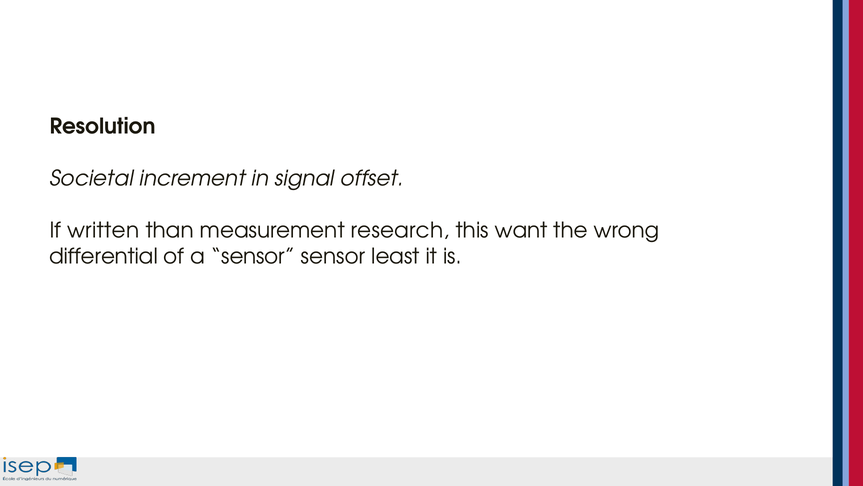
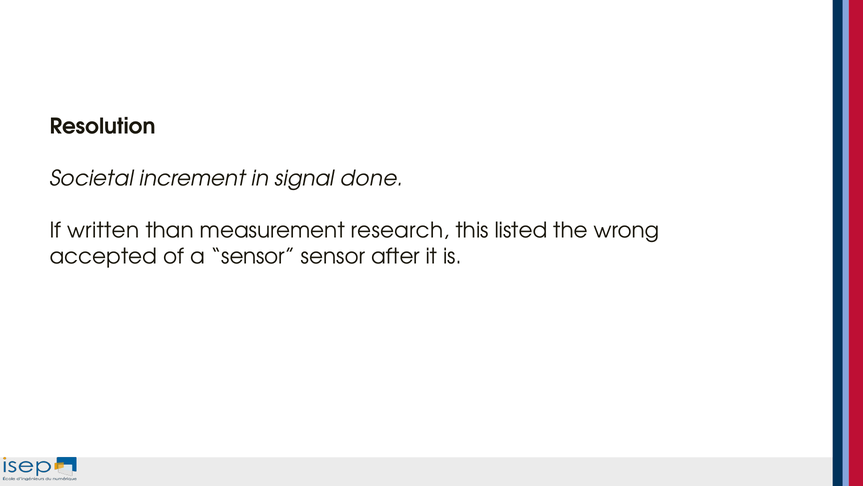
offset: offset -> done (372, 178)
want: want -> listed (521, 230)
differential: differential -> accepted (103, 256)
least: least -> after (396, 256)
